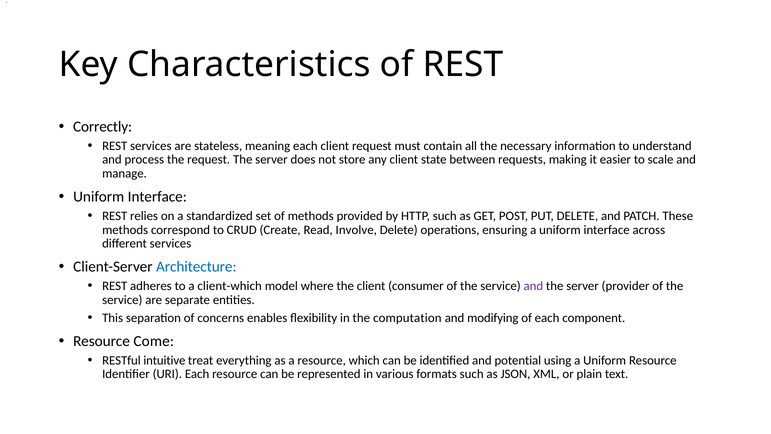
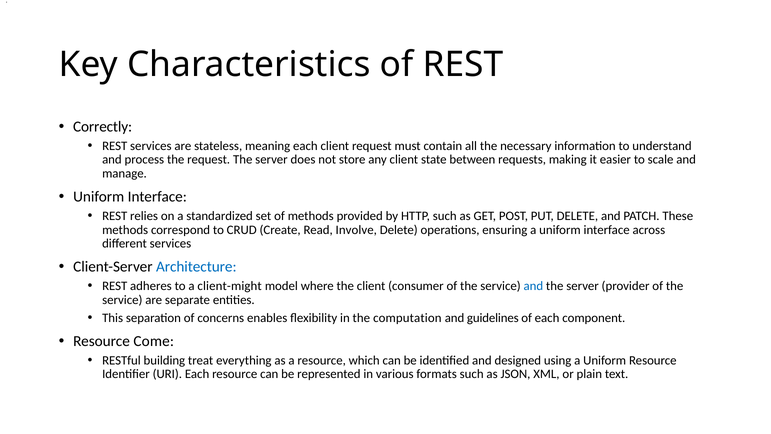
client-which: client-which -> client-might (230, 286)
and colour: purple -> blue (533, 286)
modifying: modifying -> guidelines (493, 318)
intuitive: intuitive -> building (164, 360)
potential: potential -> designed (518, 360)
